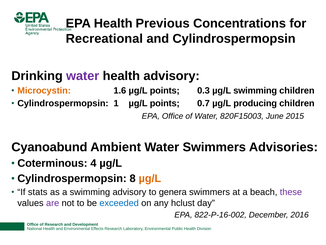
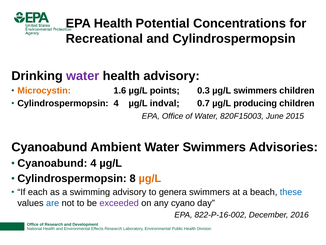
Previous: Previous -> Potential (163, 23)
µg/L swimming: swimming -> swimmers (255, 90)
Cylindrospermopsin 1: 1 -> 4 (116, 103)
points: points -> indval (165, 103)
Coterminous: Coterminous -> Cyanoabund (52, 163)
stats: stats -> each (38, 192)
these colour: purple -> blue (291, 192)
are colour: purple -> blue (53, 203)
exceeded colour: blue -> purple (119, 203)
hclust: hclust -> cyano (183, 203)
